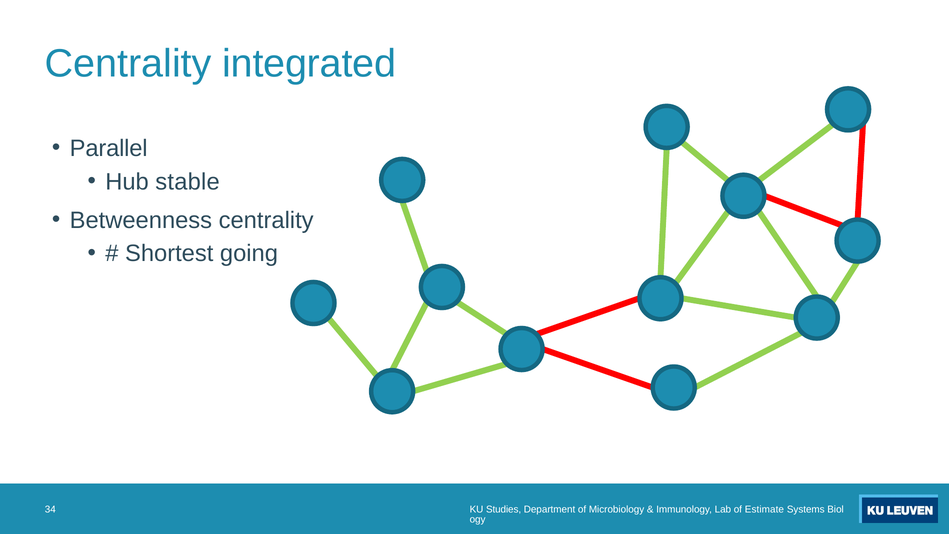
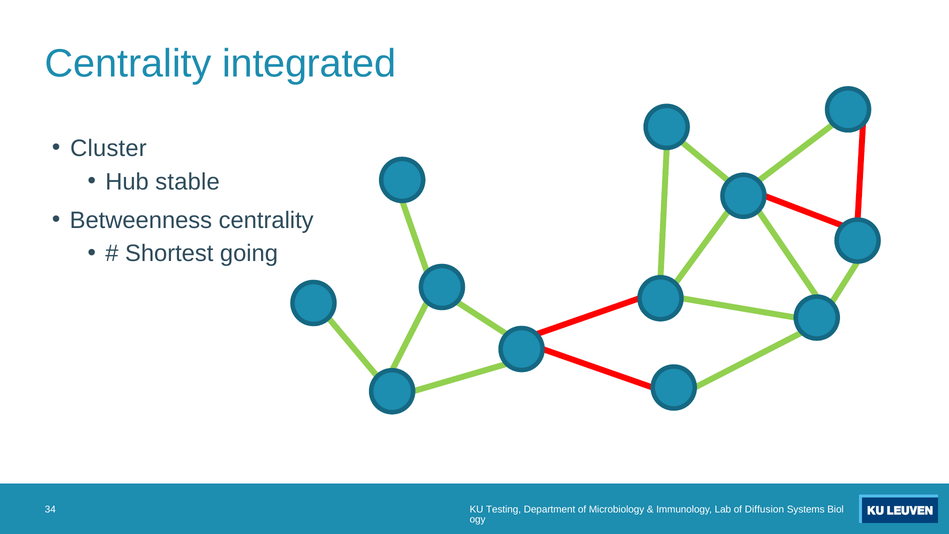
Parallel: Parallel -> Cluster (108, 148)
Studies: Studies -> Testing (504, 509)
Estimate: Estimate -> Diffusion (764, 509)
